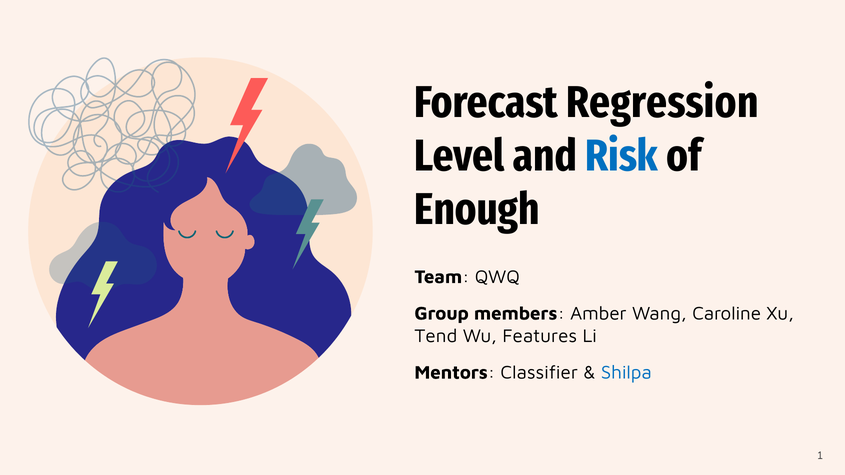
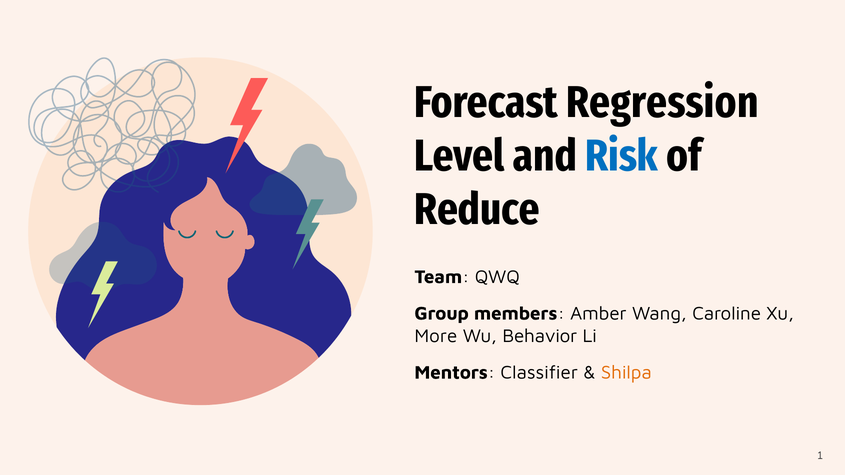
Enough: Enough -> Reduce (477, 210)
Tend: Tend -> More (436, 336)
Features: Features -> Behavior (540, 336)
Shilpa colour: blue -> orange (626, 373)
